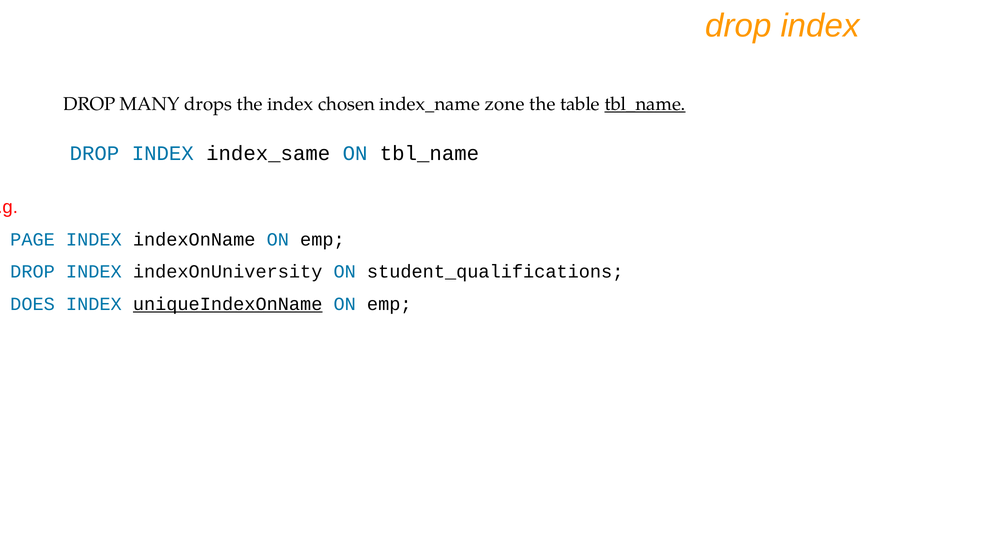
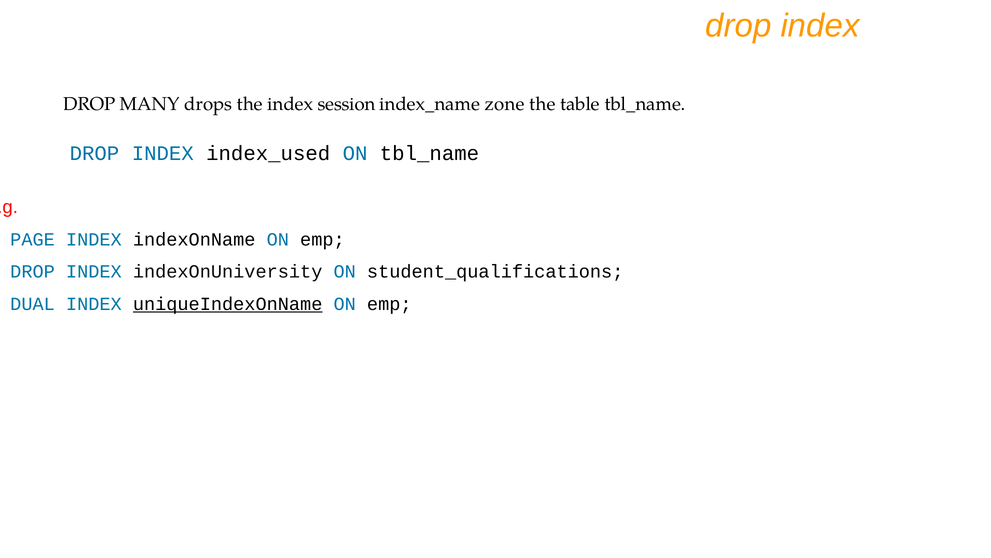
chosen: chosen -> session (347, 104)
tbl_name underline: present -> none (645, 104)
index_same: index_same -> index_used (268, 153)
DOES: DOES -> DUAL (33, 304)
